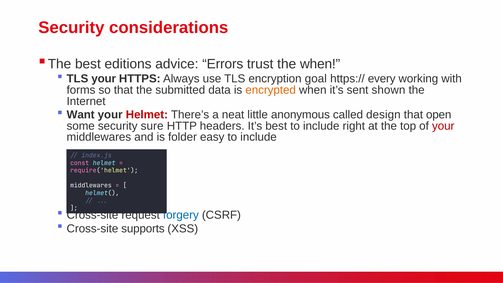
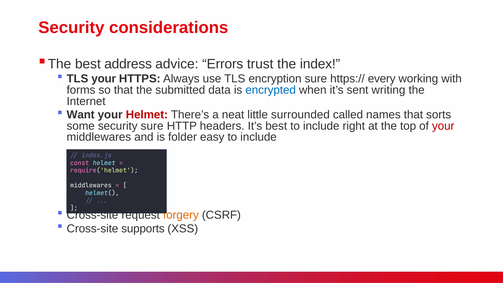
editions: editions -> address (128, 64)
the when: when -> index (320, 64)
encryption goal: goal -> sure (316, 79)
encrypted colour: orange -> blue (271, 90)
shown: shown -> writing (388, 90)
anonymous: anonymous -> surrounded (300, 115)
design: design -> names (383, 115)
open: open -> sorts (439, 115)
forgery colour: blue -> orange (181, 215)
